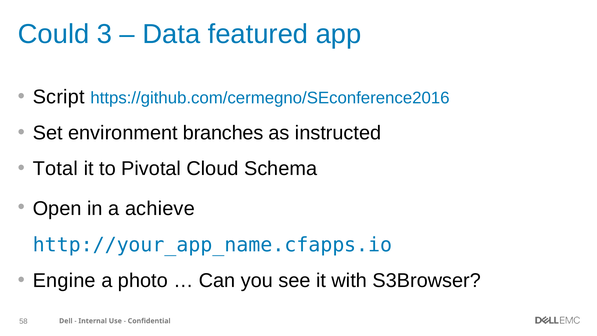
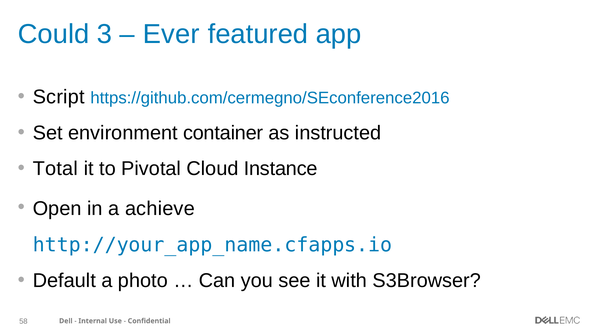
Data: Data -> Ever (171, 34)
branches: branches -> container (223, 133)
Schema: Schema -> Instance (281, 169)
Engine: Engine -> Default (64, 280)
